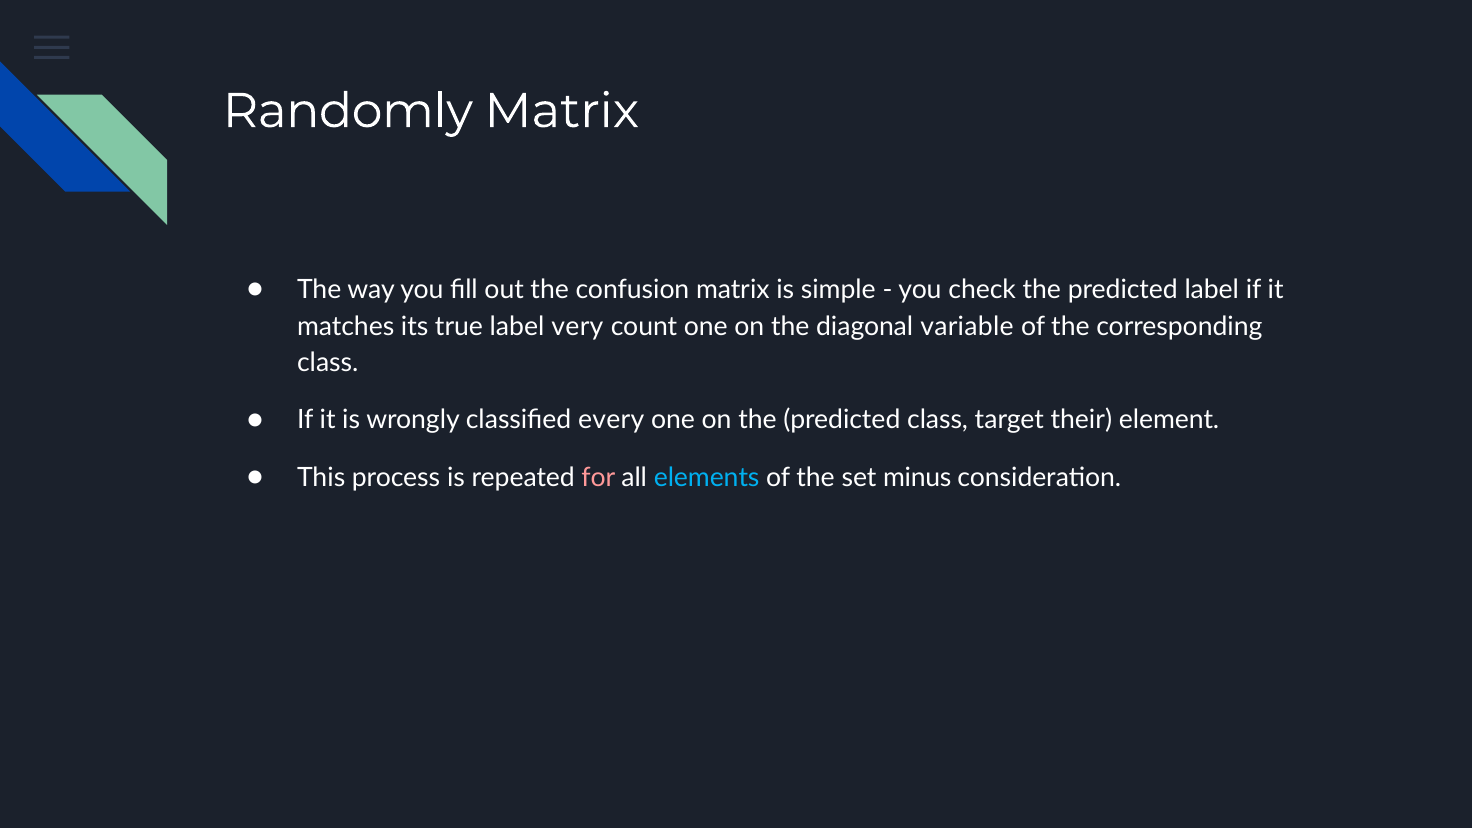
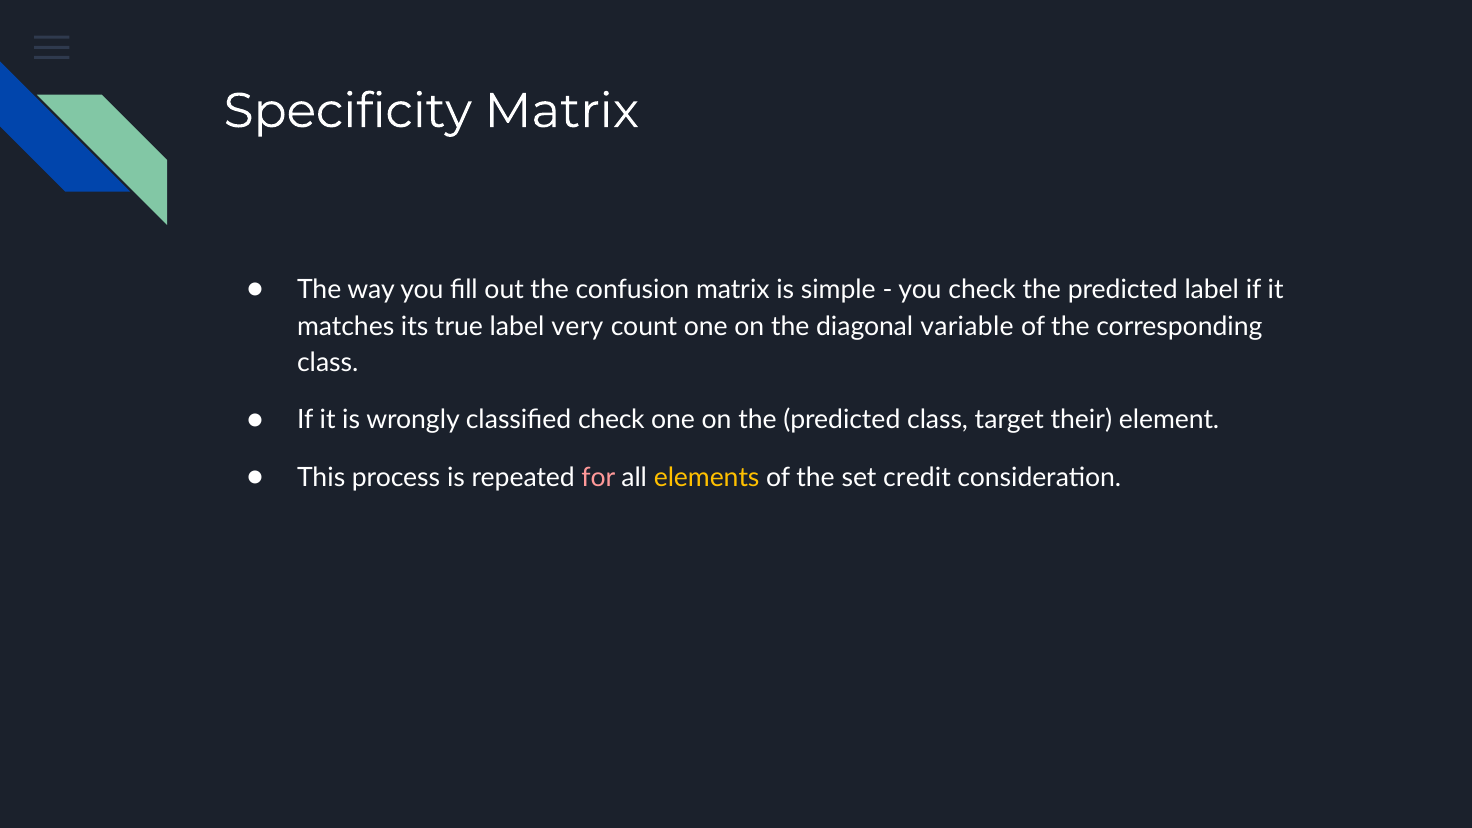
Randomly: Randomly -> Specificity (348, 111)
classified every: every -> check (611, 420)
elements colour: light blue -> yellow (707, 477)
minus: minus -> credit (917, 477)
